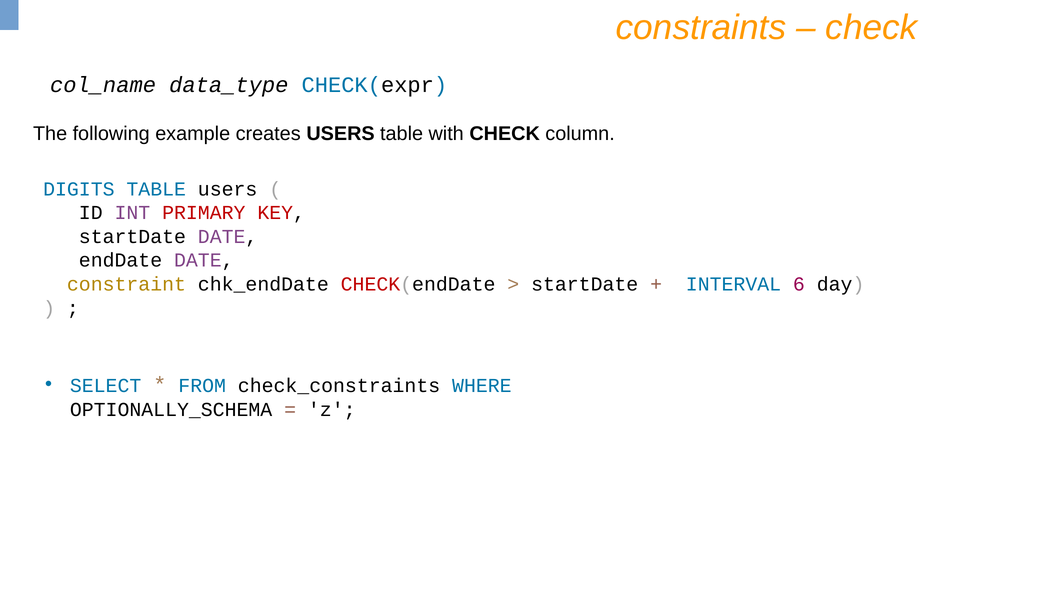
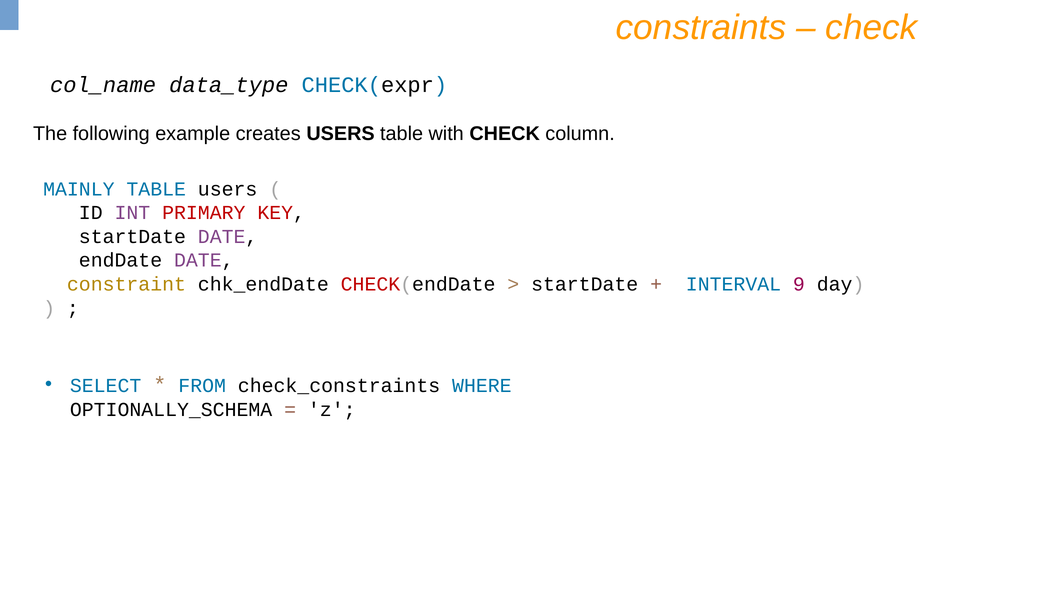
DIGITS: DIGITS -> MAINLY (79, 189)
6: 6 -> 9 (799, 284)
